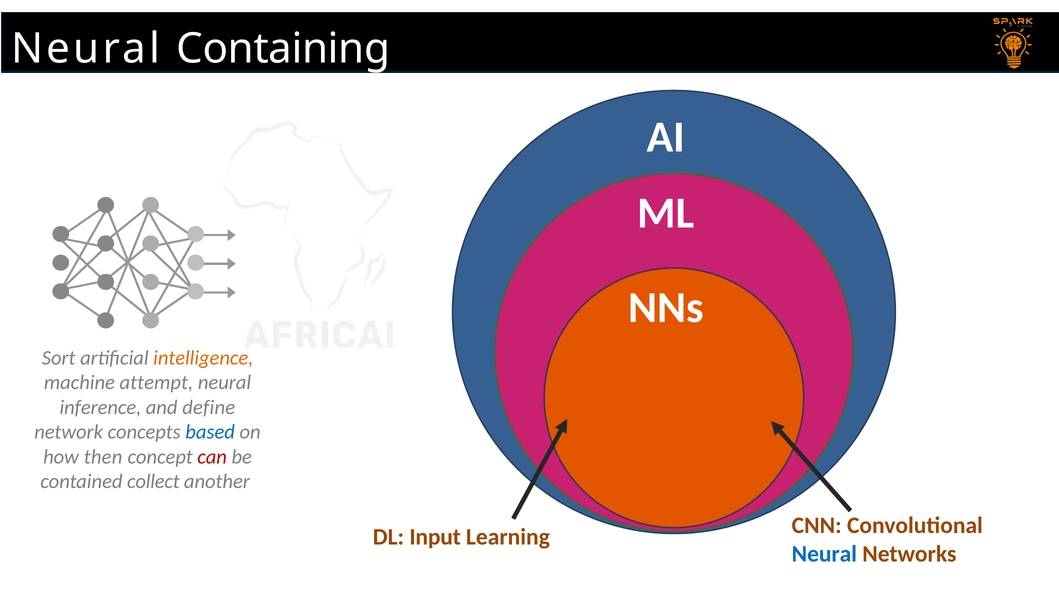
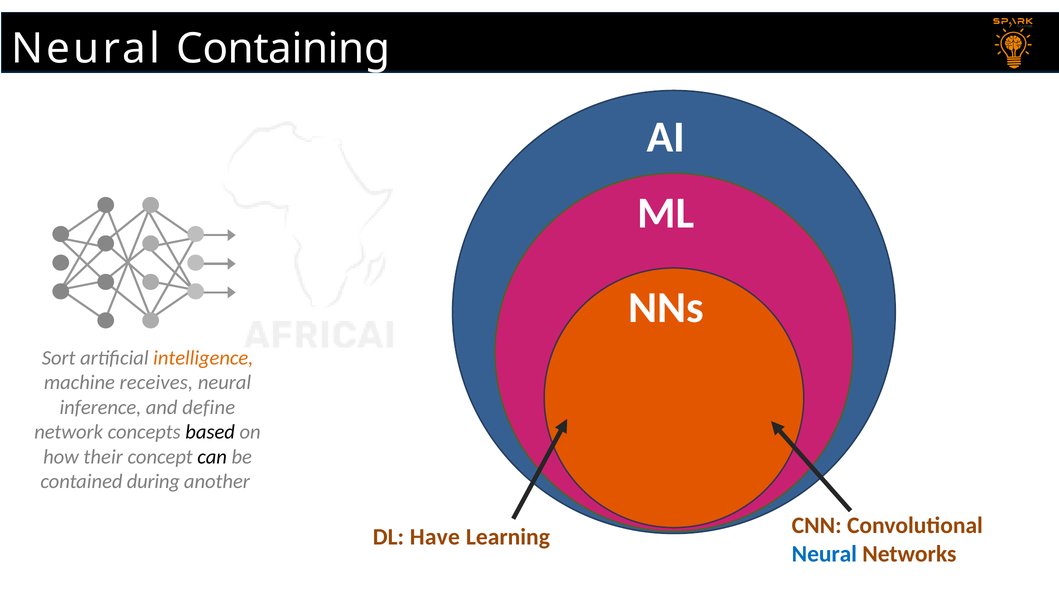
attempt: attempt -> receives (156, 382)
based colour: blue -> black (210, 432)
then: then -> their (103, 457)
can colour: red -> black (212, 457)
collect: collect -> during (153, 481)
Input: Input -> Have (435, 537)
